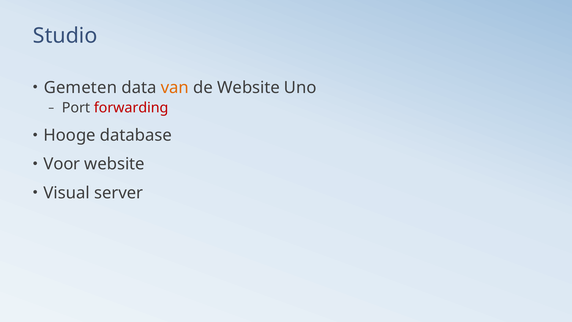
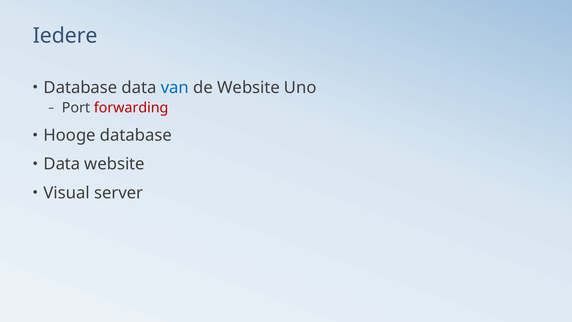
Studio: Studio -> Iedere (65, 36)
Gemeten: Gemeten -> Database (80, 87)
van colour: orange -> blue (175, 87)
Voor: Voor -> Data (62, 164)
